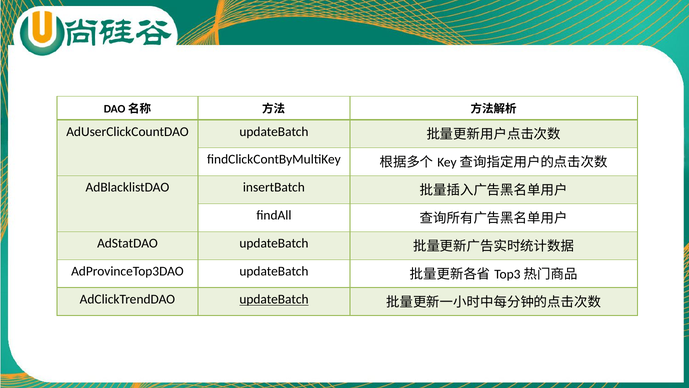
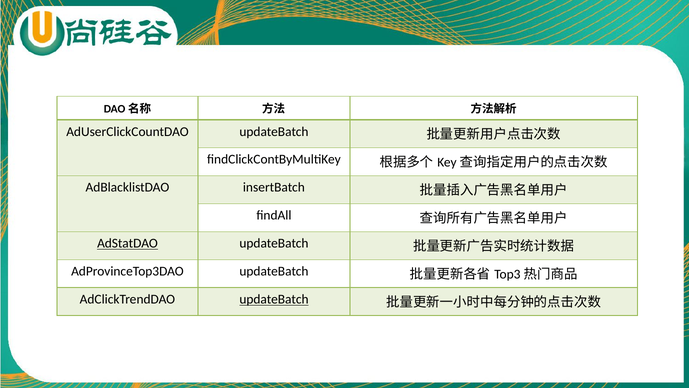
AdStatDAO underline: none -> present (128, 243)
